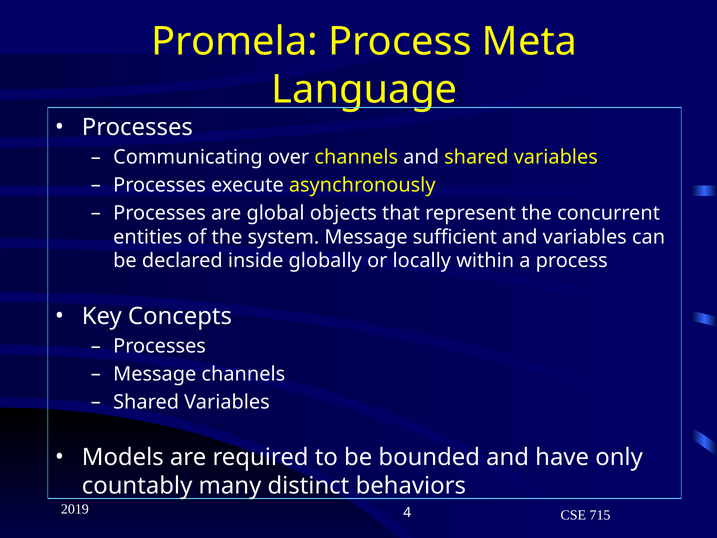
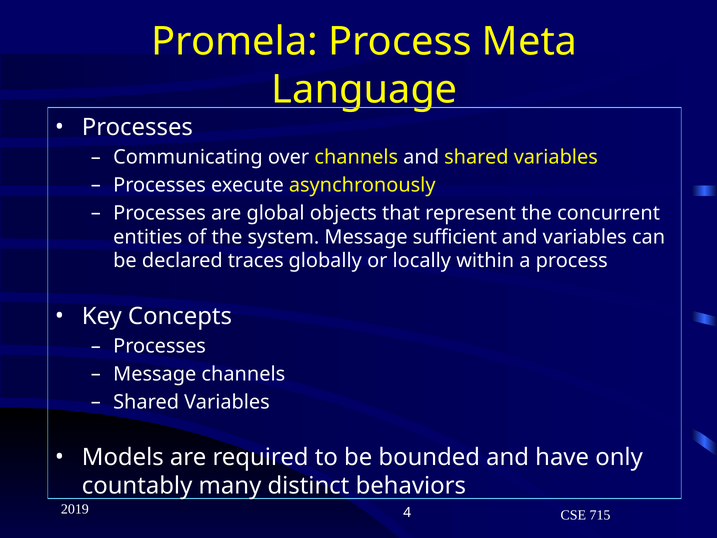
inside: inside -> traces (256, 261)
